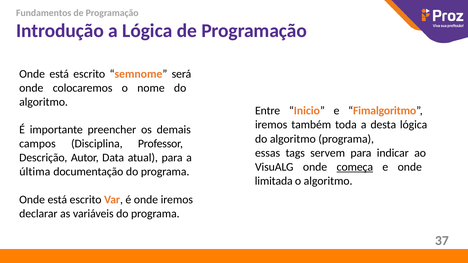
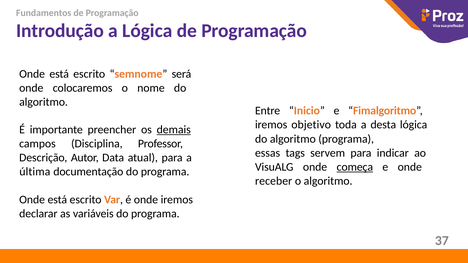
também: também -> objetivo (311, 125)
demais underline: none -> present (174, 130)
limitada: limitada -> receber (274, 181)
